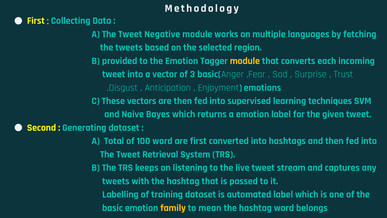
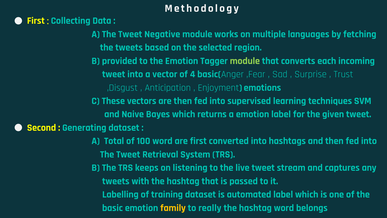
module colour: yellow -> light green (245, 61)
3: 3 -> 4 (193, 74)
mean: mean -> really (210, 208)
